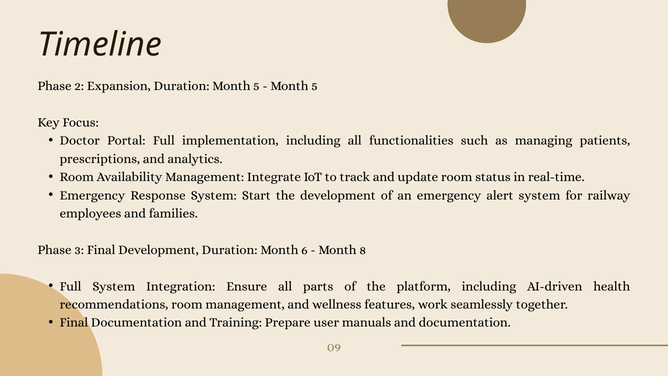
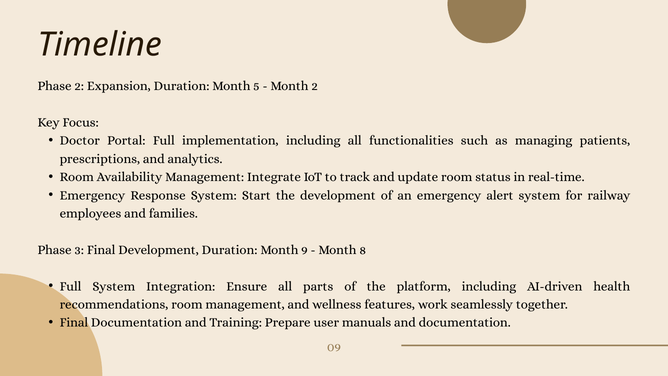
5: 5 -> 2 (315, 86)
6: 6 -> 9 (305, 250)
